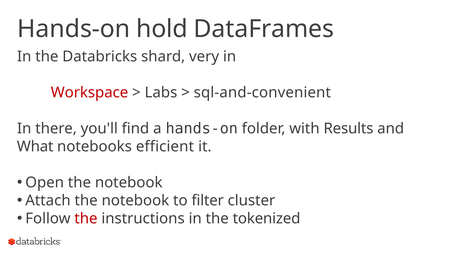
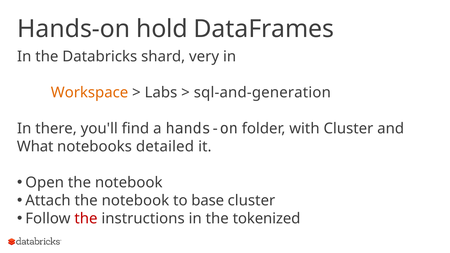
Workspace colour: red -> orange (90, 93)
sql-and-convenient: sql-and-convenient -> sql-and-generation (262, 93)
with Results: Results -> Cluster (348, 129)
efficient: efficient -> detailed (165, 147)
filter: filter -> base (208, 201)
